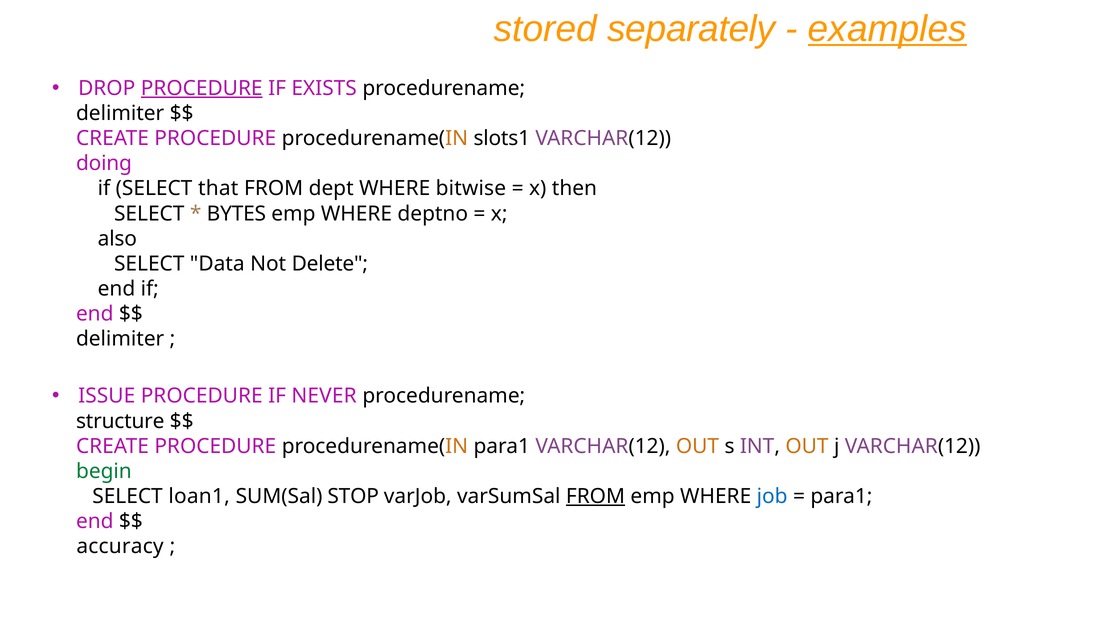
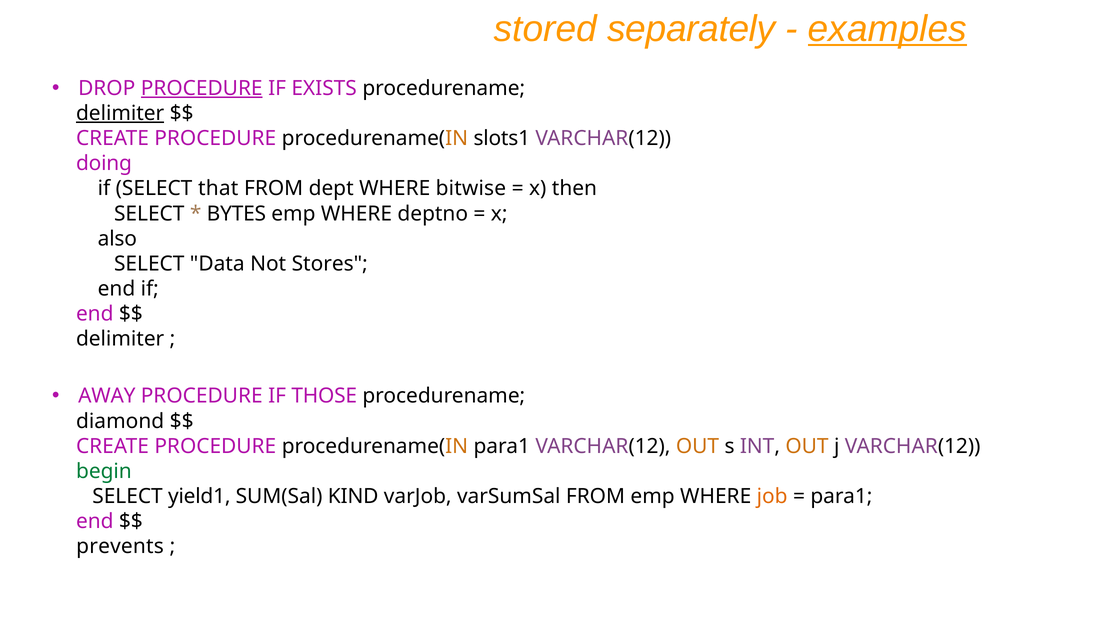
delimiter underline: none -> present (120, 113)
Delete: Delete -> Stores (330, 264)
ISSUE: ISSUE -> AWAY (107, 396)
NEVER: NEVER -> THOSE (324, 396)
structure: structure -> diamond (120, 421)
loan1: loan1 -> yield1 (199, 496)
STOP: STOP -> KIND (353, 496)
FROM underline: present -> none (595, 496)
job colour: blue -> orange (772, 496)
accuracy: accuracy -> prevents (120, 547)
